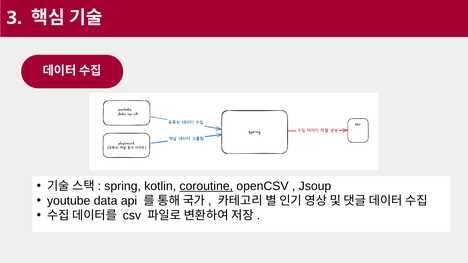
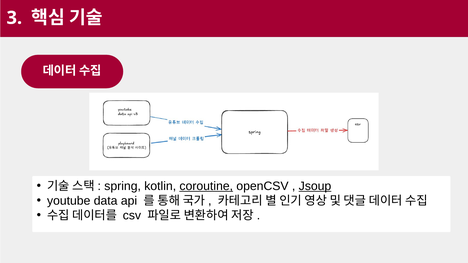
Jsoup underline: none -> present (315, 186)
